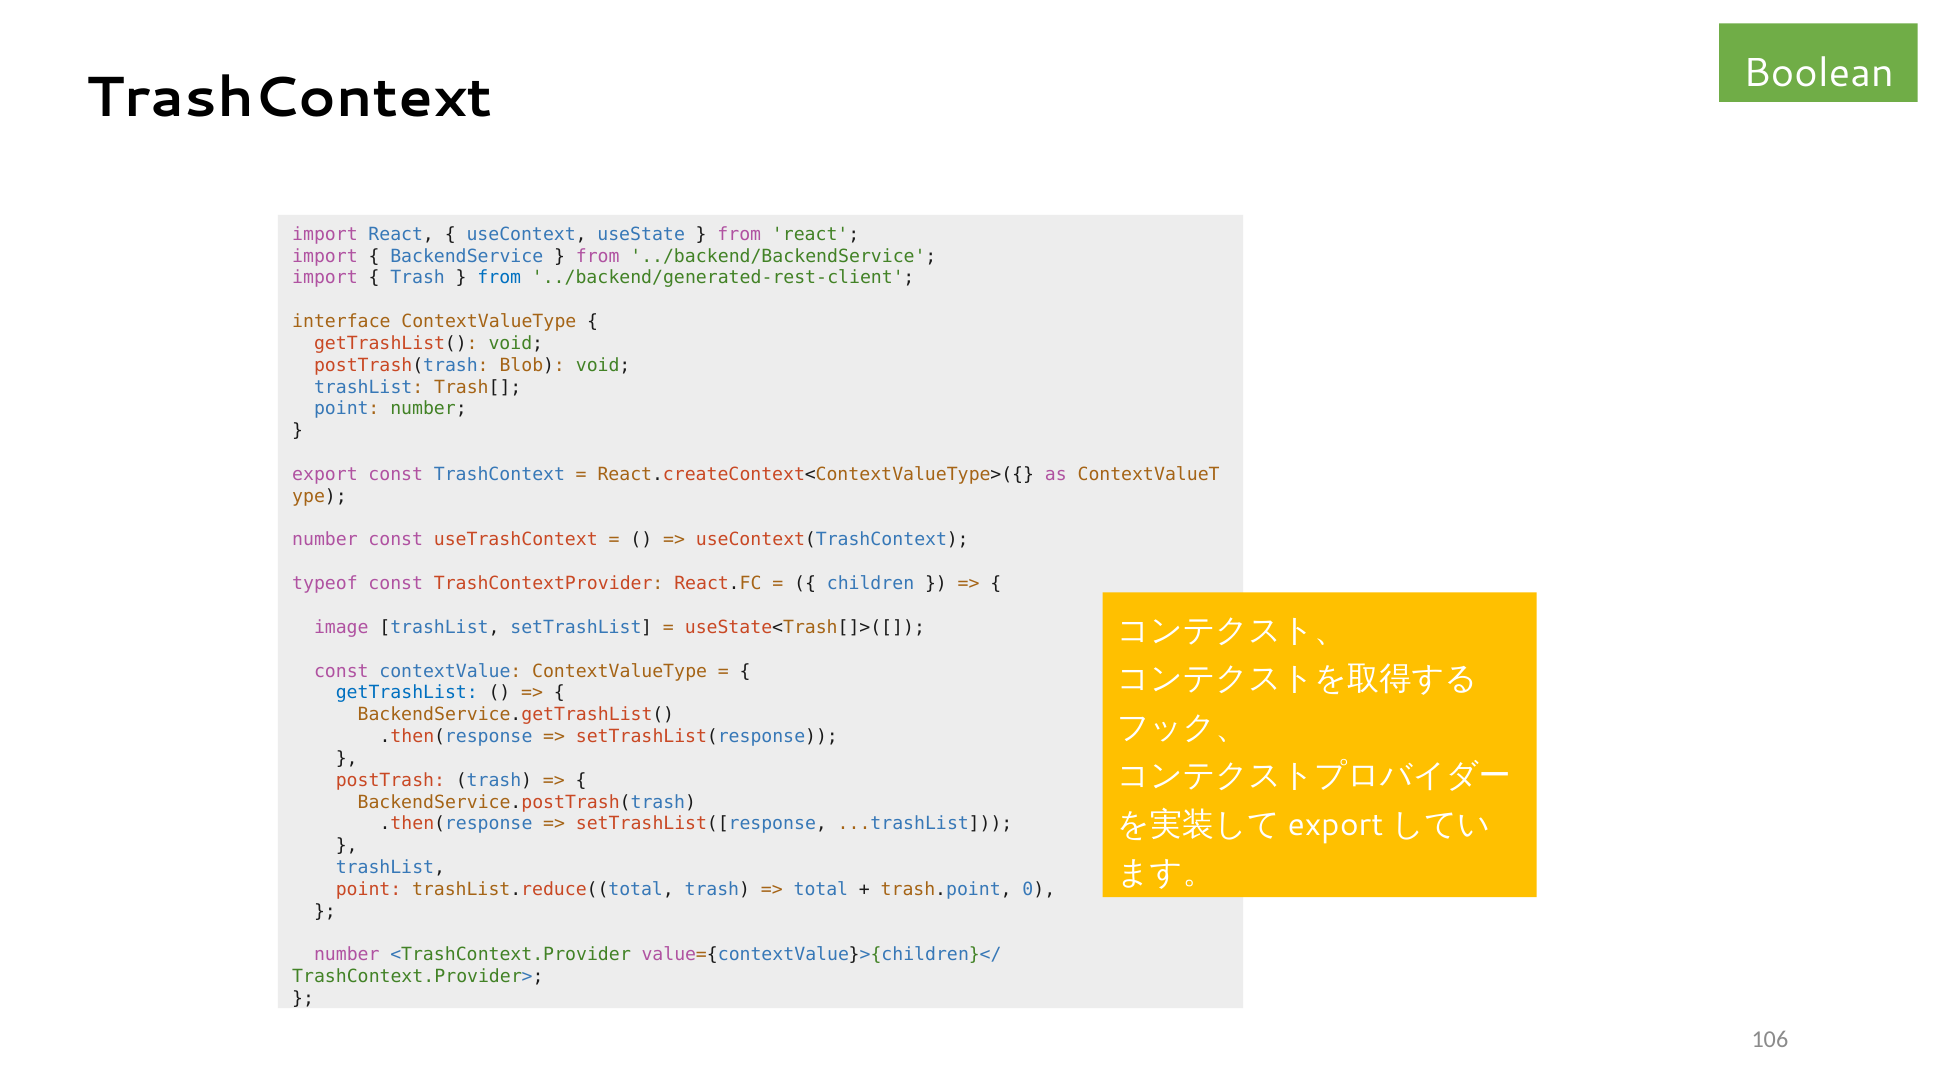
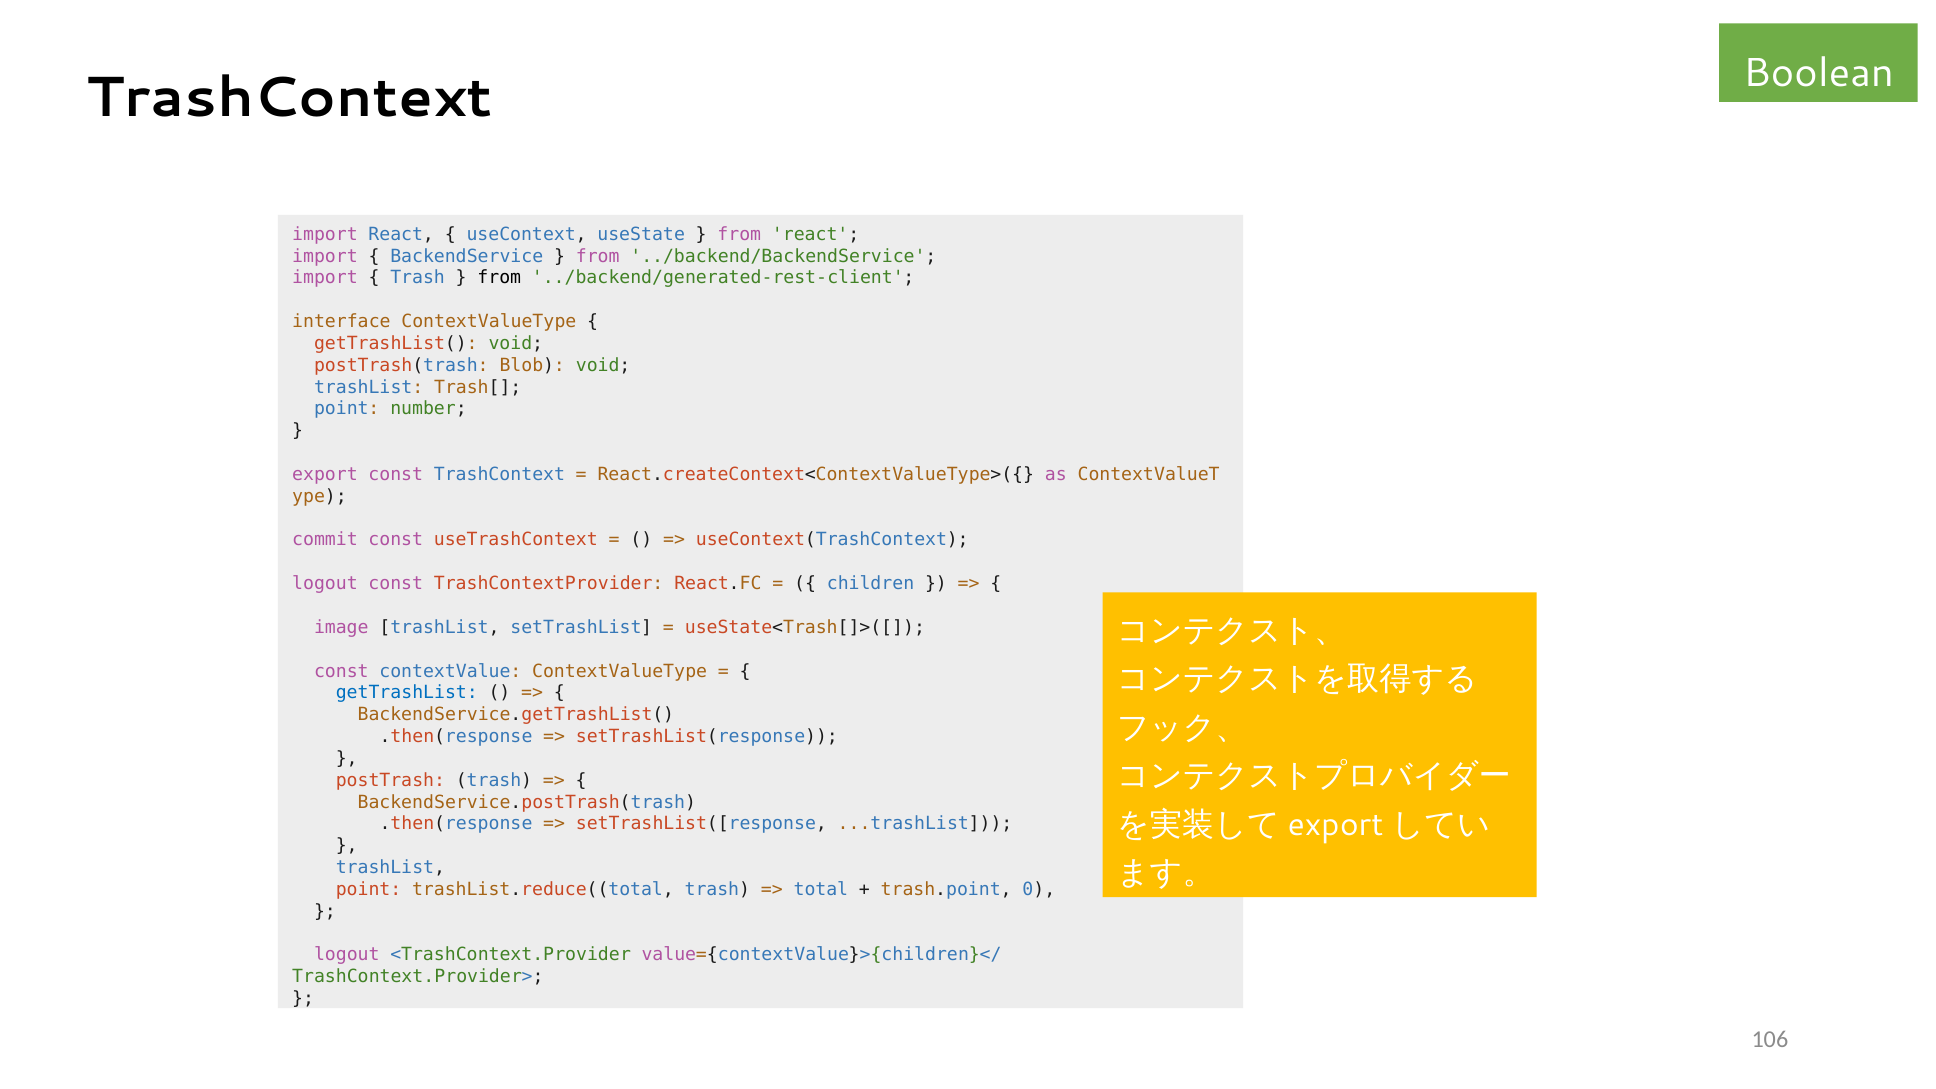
from colour: blue -> black (499, 278)
number: number -> commit (325, 540)
typeof: typeof -> logout (325, 584)
number: number -> logout (347, 955)
